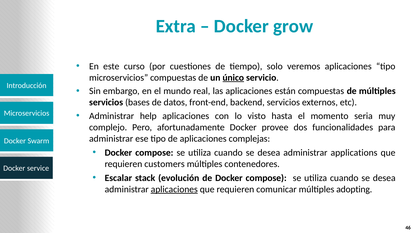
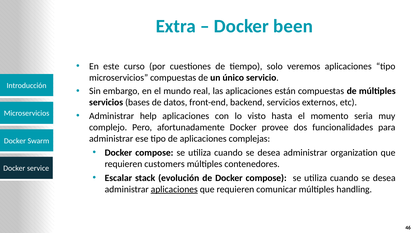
grow: grow -> been (293, 26)
único underline: present -> none (233, 78)
applications: applications -> organization (354, 153)
adopting: adopting -> handling (354, 189)
